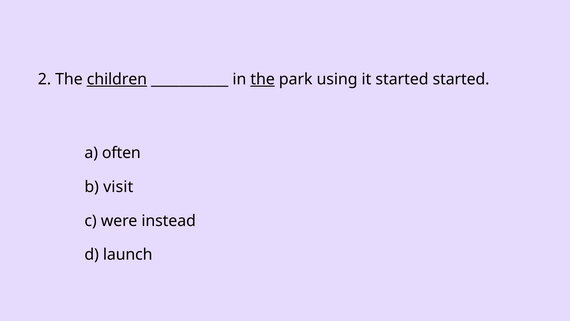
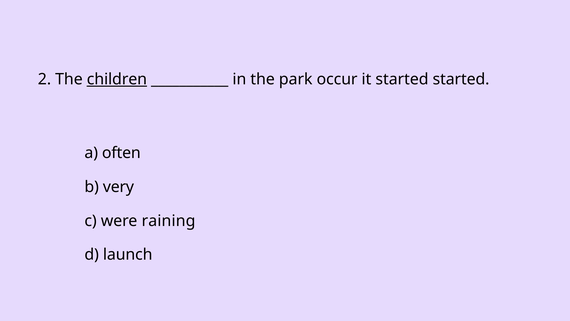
the underline: present -> none (263, 79)
using: using -> occur (337, 79)
visit: visit -> very (118, 187)
instead: instead -> raining (169, 221)
